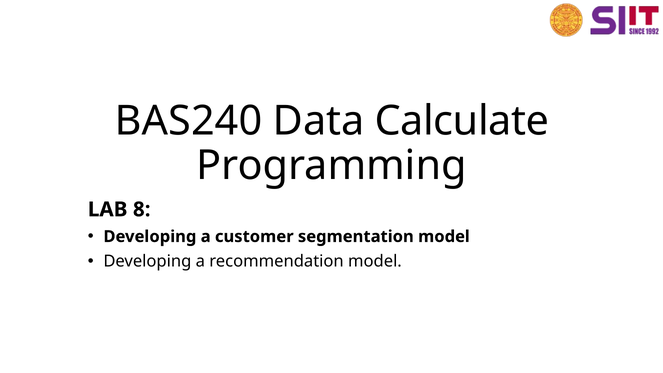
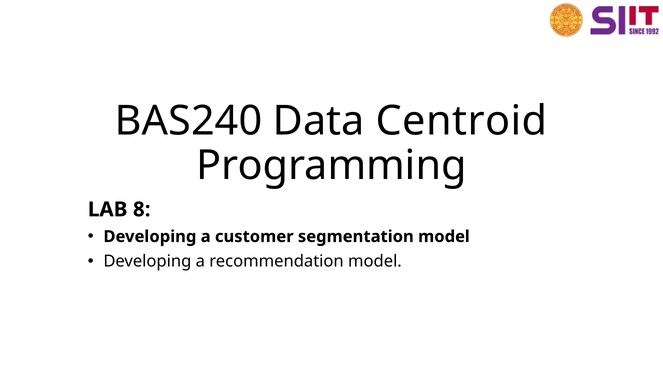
Calculate: Calculate -> Centroid (461, 121)
